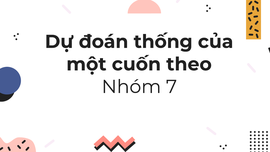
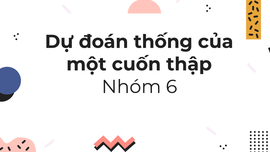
theo: theo -> thập (189, 64)
7: 7 -> 6 (171, 87)
